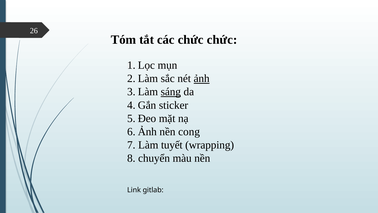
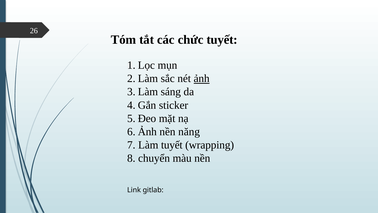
chức chức: chức -> tuyết (222, 40)
sáng underline: present -> none (171, 92)
cong: cong -> năng (189, 131)
